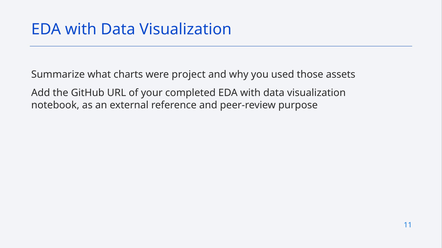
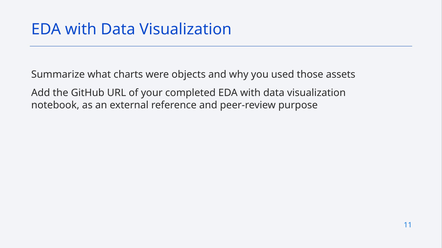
project: project -> objects (189, 75)
